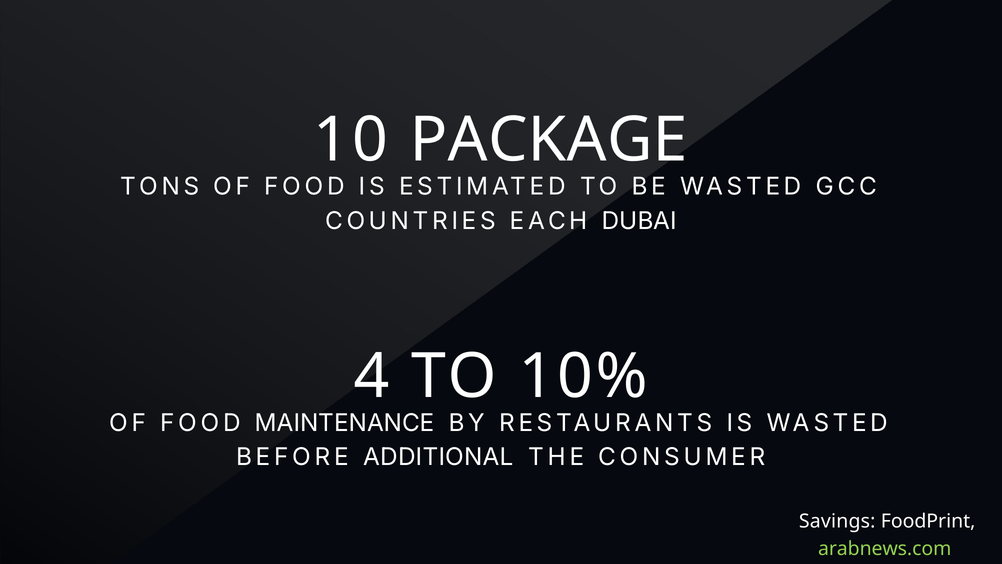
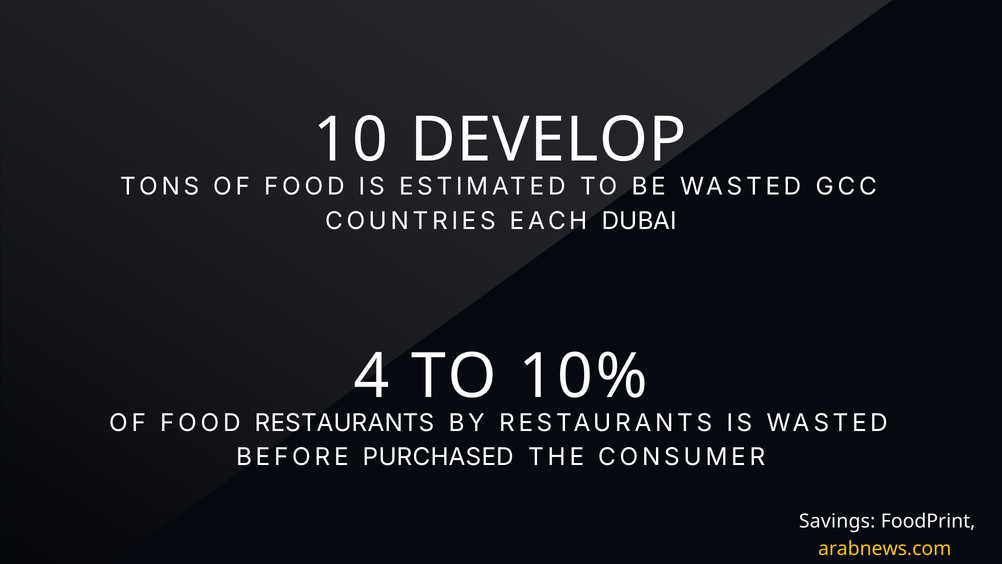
PACKAGE: PACKAGE -> DEVELOP (549, 140)
FOOD MAINTENANCE: MAINTENANCE -> RESTAURANTS (345, 423)
ADDITIONAL: ADDITIONAL -> PURCHASED (438, 457)
arabnews.com colour: light green -> yellow (885, 548)
